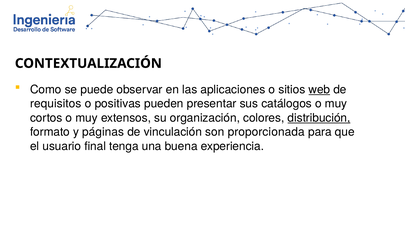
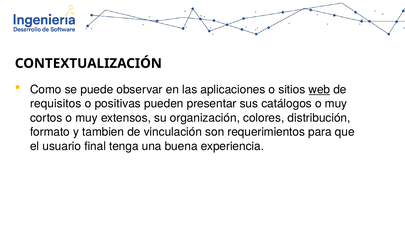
distribución underline: present -> none (319, 118)
páginas: páginas -> tambien (103, 132)
proporcionada: proporcionada -> requerimientos (266, 132)
